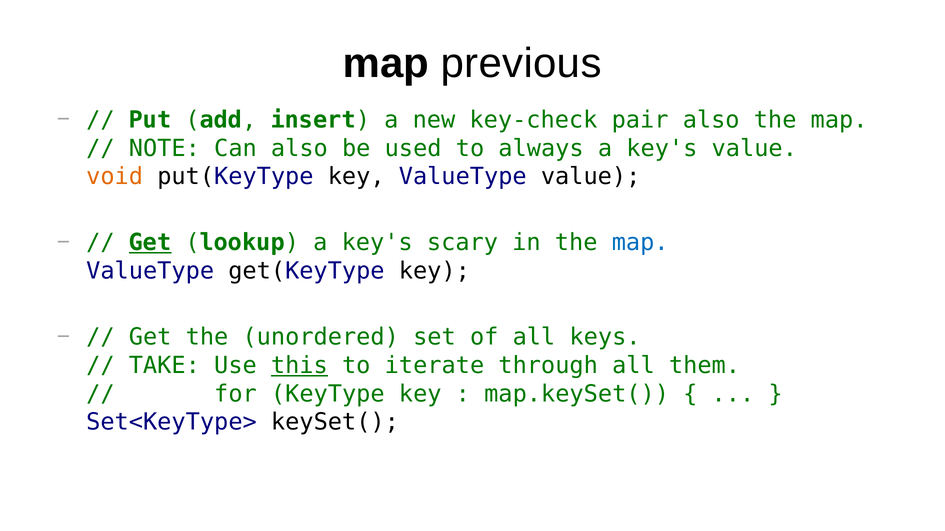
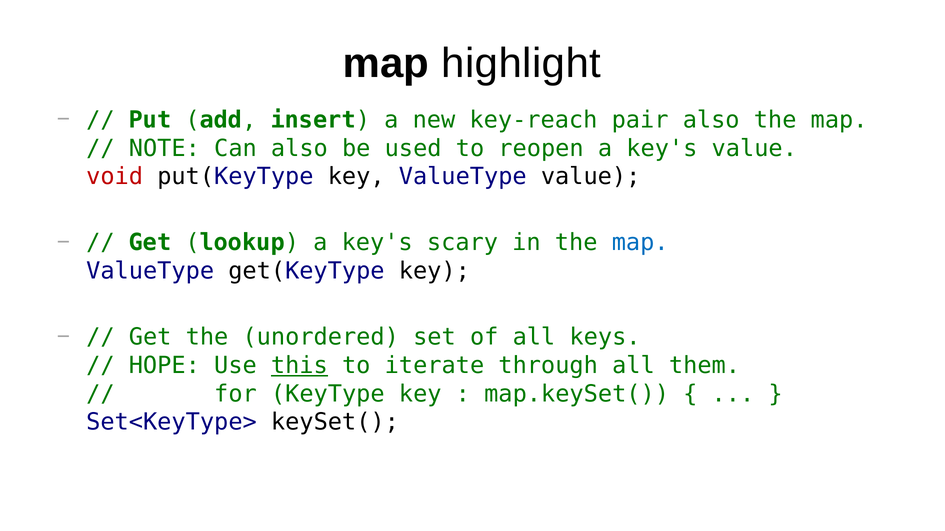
previous: previous -> highlight (521, 64)
key-check: key-check -> key-reach (533, 120)
always: always -> reopen (541, 148)
void colour: orange -> red (115, 177)
Get underline: present -> none (150, 243)
TAKE: TAKE -> HOPE (164, 366)
